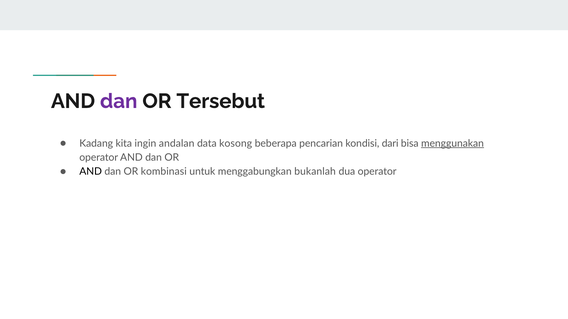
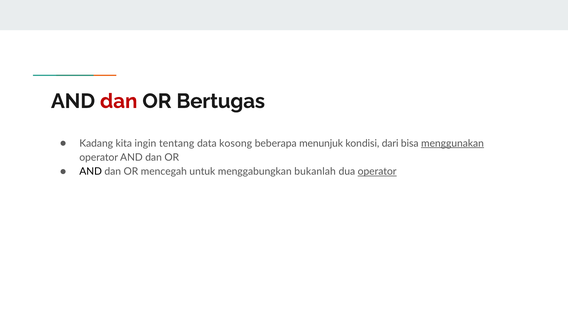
dan colour: purple -> red (119, 101)
Tersebut: Tersebut -> Bertugas (221, 101)
andalan: andalan -> tentang (177, 144)
pencarian: pencarian -> menunjuk (321, 144)
kombinasi: kombinasi -> mencegah (164, 172)
operator underline: none -> present (377, 172)
